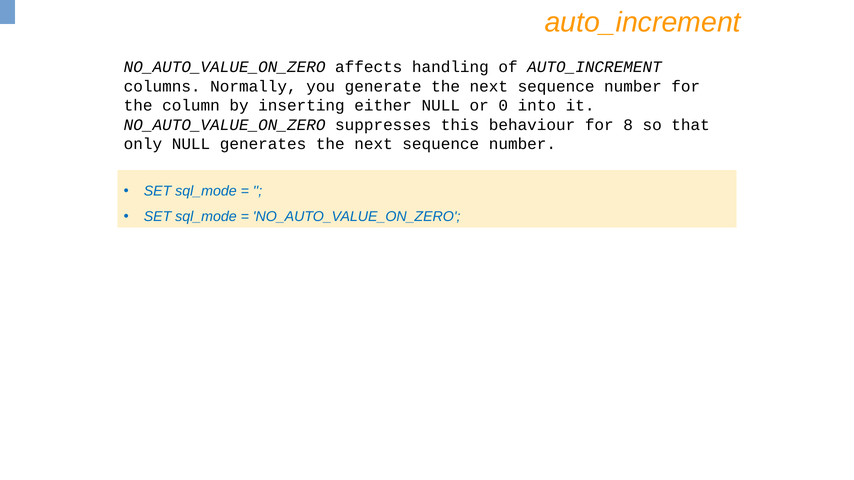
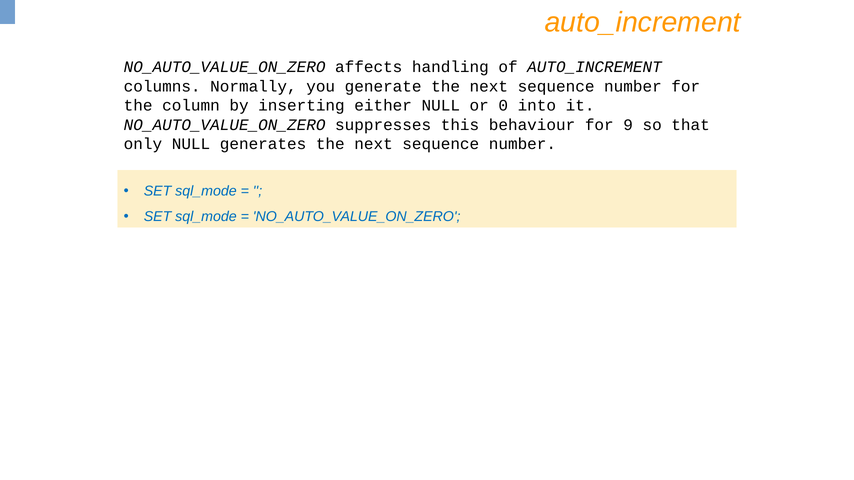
8: 8 -> 9 (628, 125)
